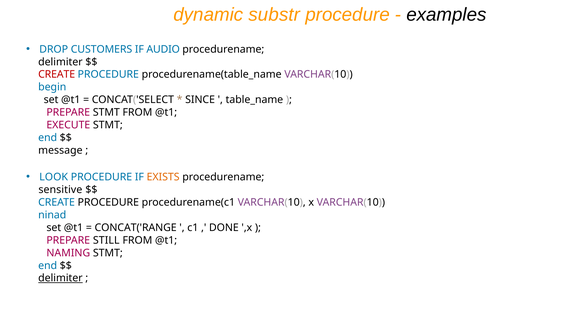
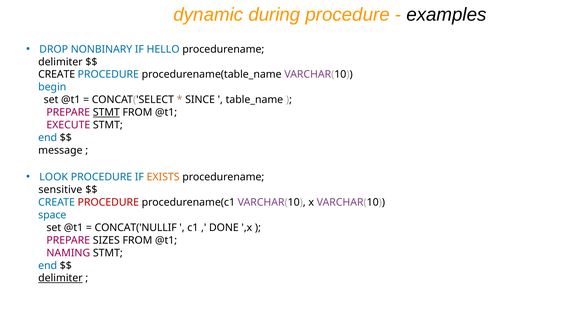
substr: substr -> during (274, 15)
CUSTOMERS: CUSTOMERS -> NONBINARY (102, 49)
AUDIO: AUDIO -> HELLO (163, 49)
CREATE colour: red -> black (57, 74)
STMT underline: none -> present (106, 112)
PROCEDURE colour: black -> red (108, 202)
ninad: ninad -> space (52, 215)
CONCAT('RANGE: CONCAT('RANGE -> CONCAT('NULLIF (136, 227)
STILL: STILL -> SIZES (106, 240)
